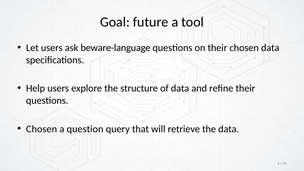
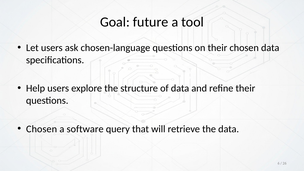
beware-language: beware-language -> chosen-language (115, 48)
question: question -> software (85, 129)
